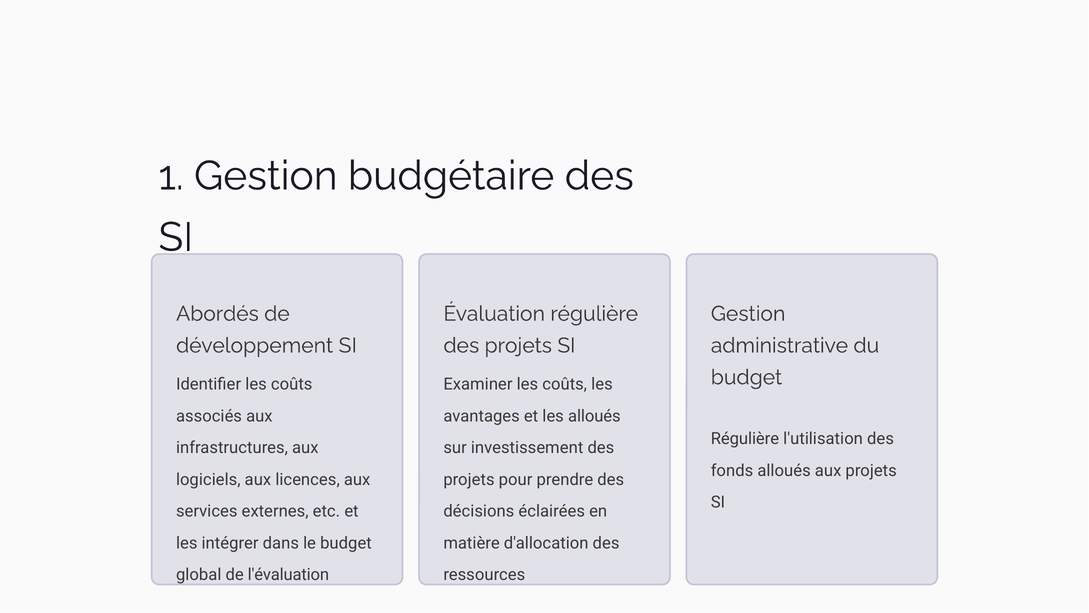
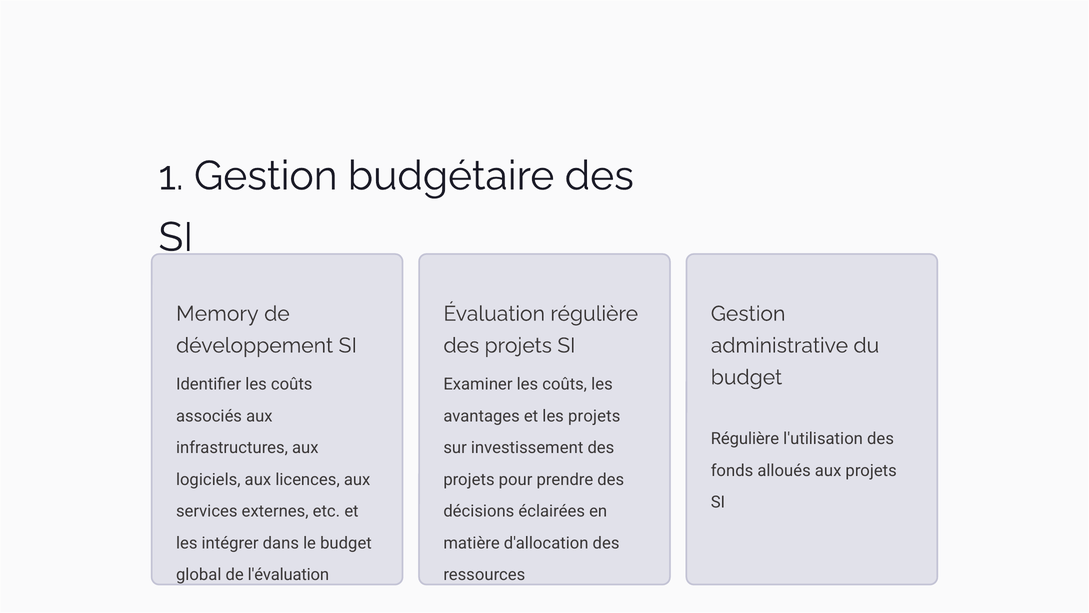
Abordés: Abordés -> Memory (217, 314)
les alloués: alloués -> projets (594, 416)
